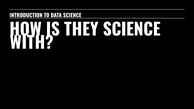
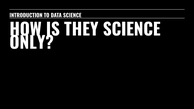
WITH: WITH -> ONLY (32, 43)
